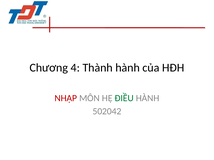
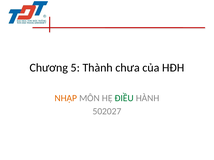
4: 4 -> 5 (75, 68)
Thành hành: hành -> chưa (128, 68)
NHẬP colour: red -> orange (66, 98)
502042: 502042 -> 502027 (107, 112)
